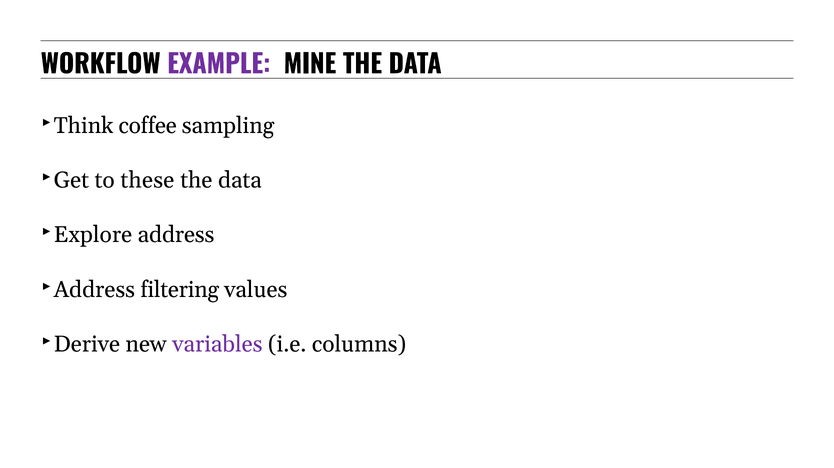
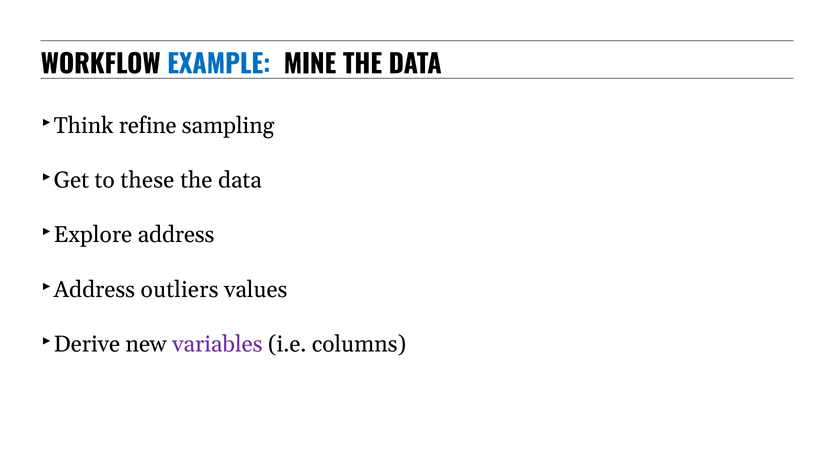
EXAMPLE colour: purple -> blue (219, 65)
coffee: coffee -> refine (148, 126)
filtering: filtering -> outliers (180, 290)
